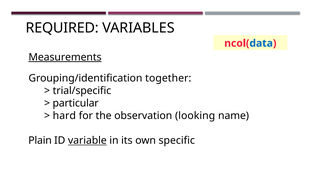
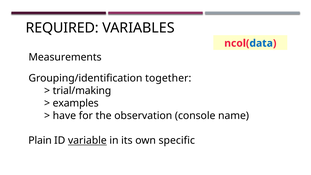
Measurements underline: present -> none (65, 57)
trial/specific: trial/specific -> trial/making (82, 91)
particular: particular -> examples (76, 103)
hard: hard -> have (64, 116)
looking: looking -> console (195, 116)
